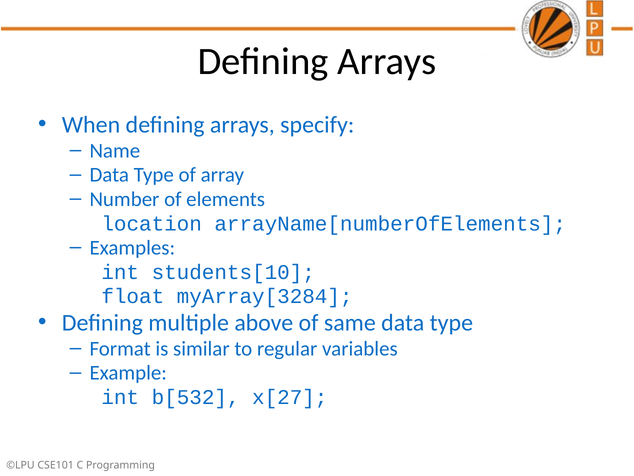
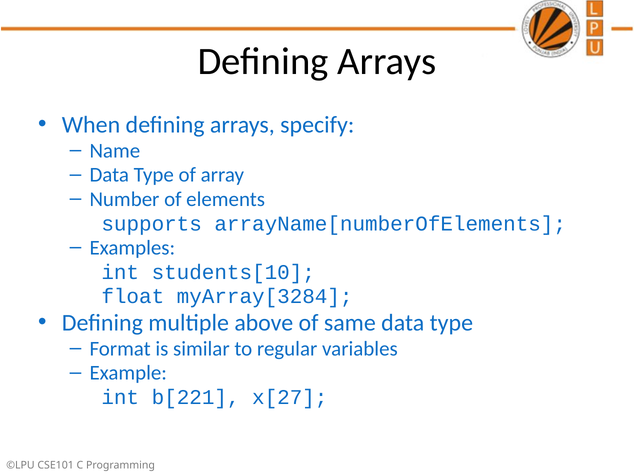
location: location -> supports (152, 223)
b[532: b[532 -> b[221 (196, 397)
